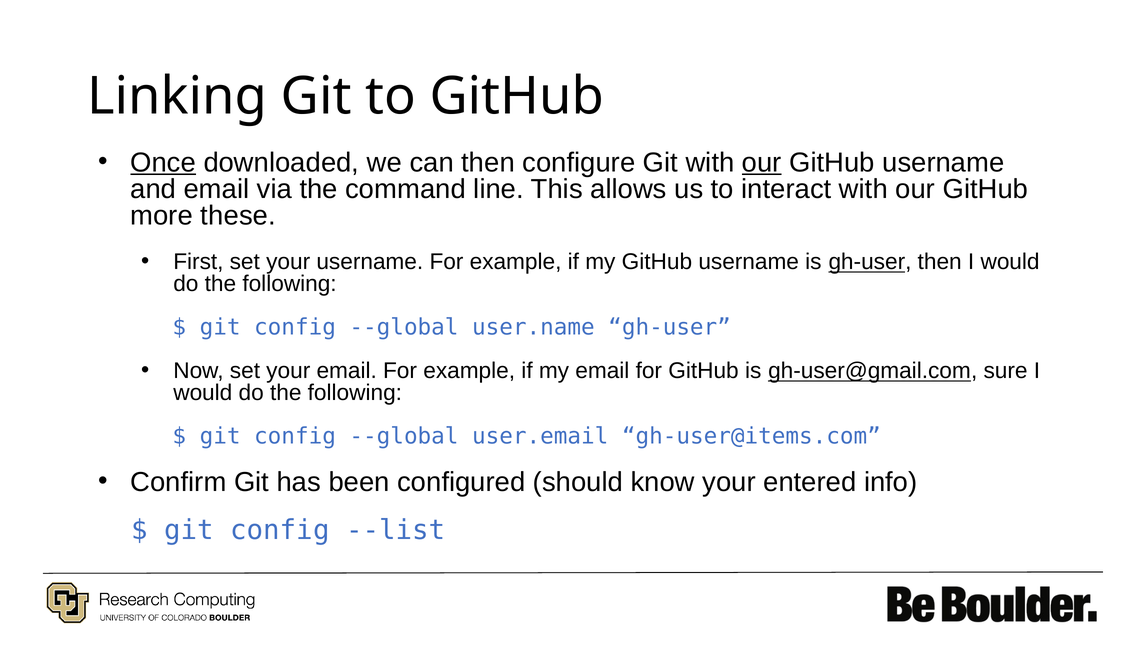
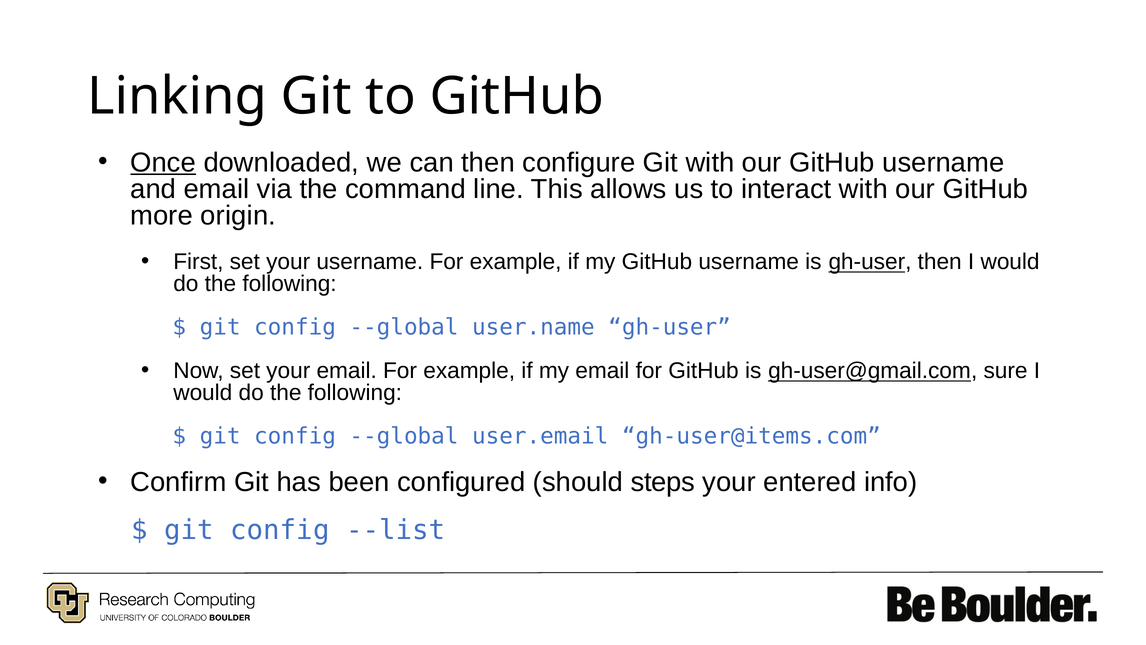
our underline: present -> none (762, 162)
these: these -> origin (238, 216)
know: know -> steps (663, 482)
